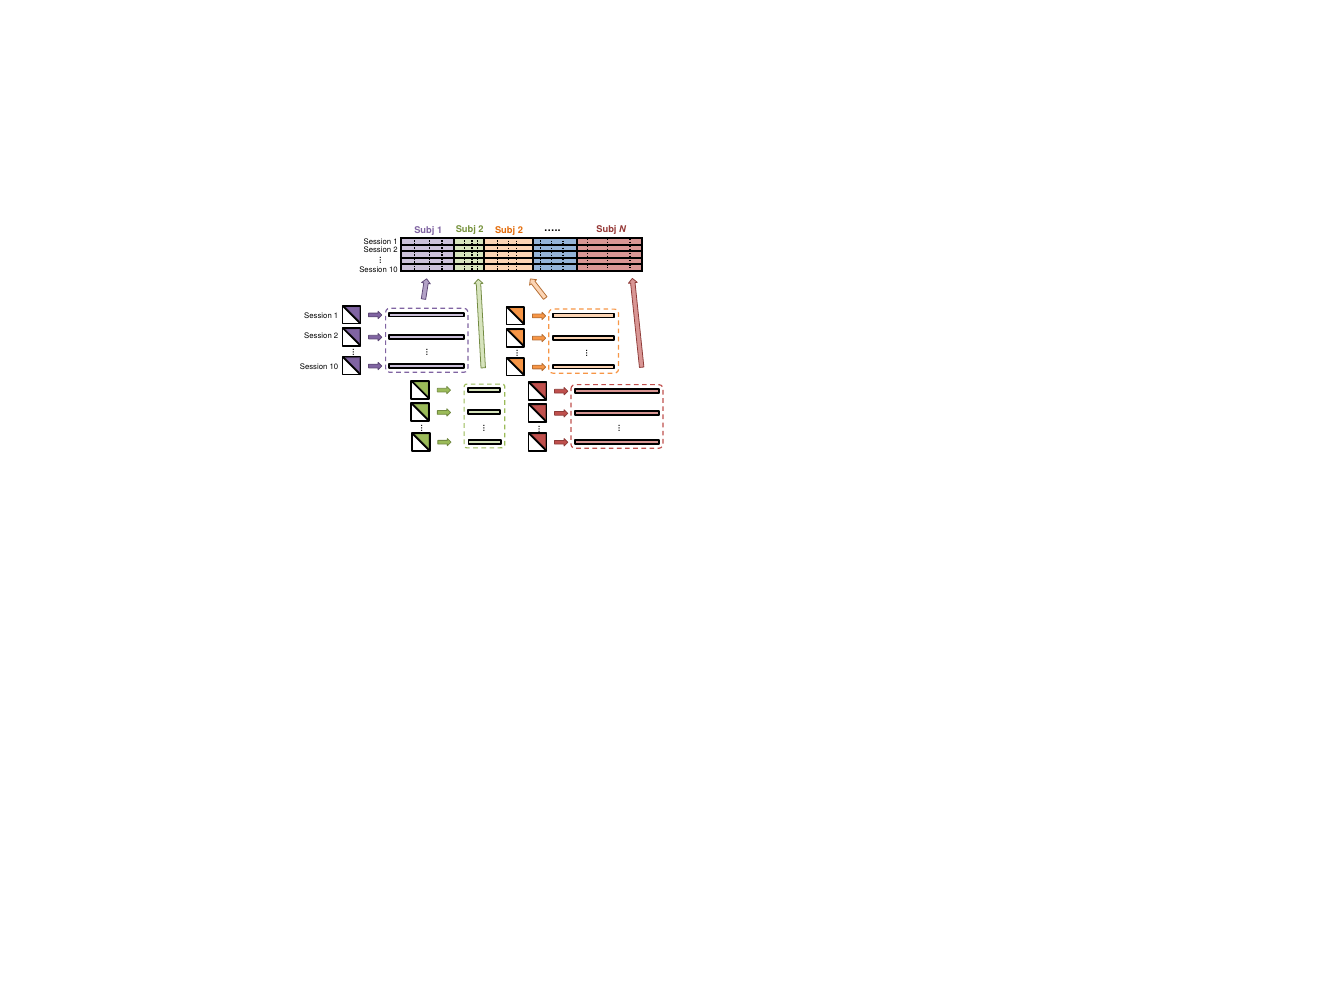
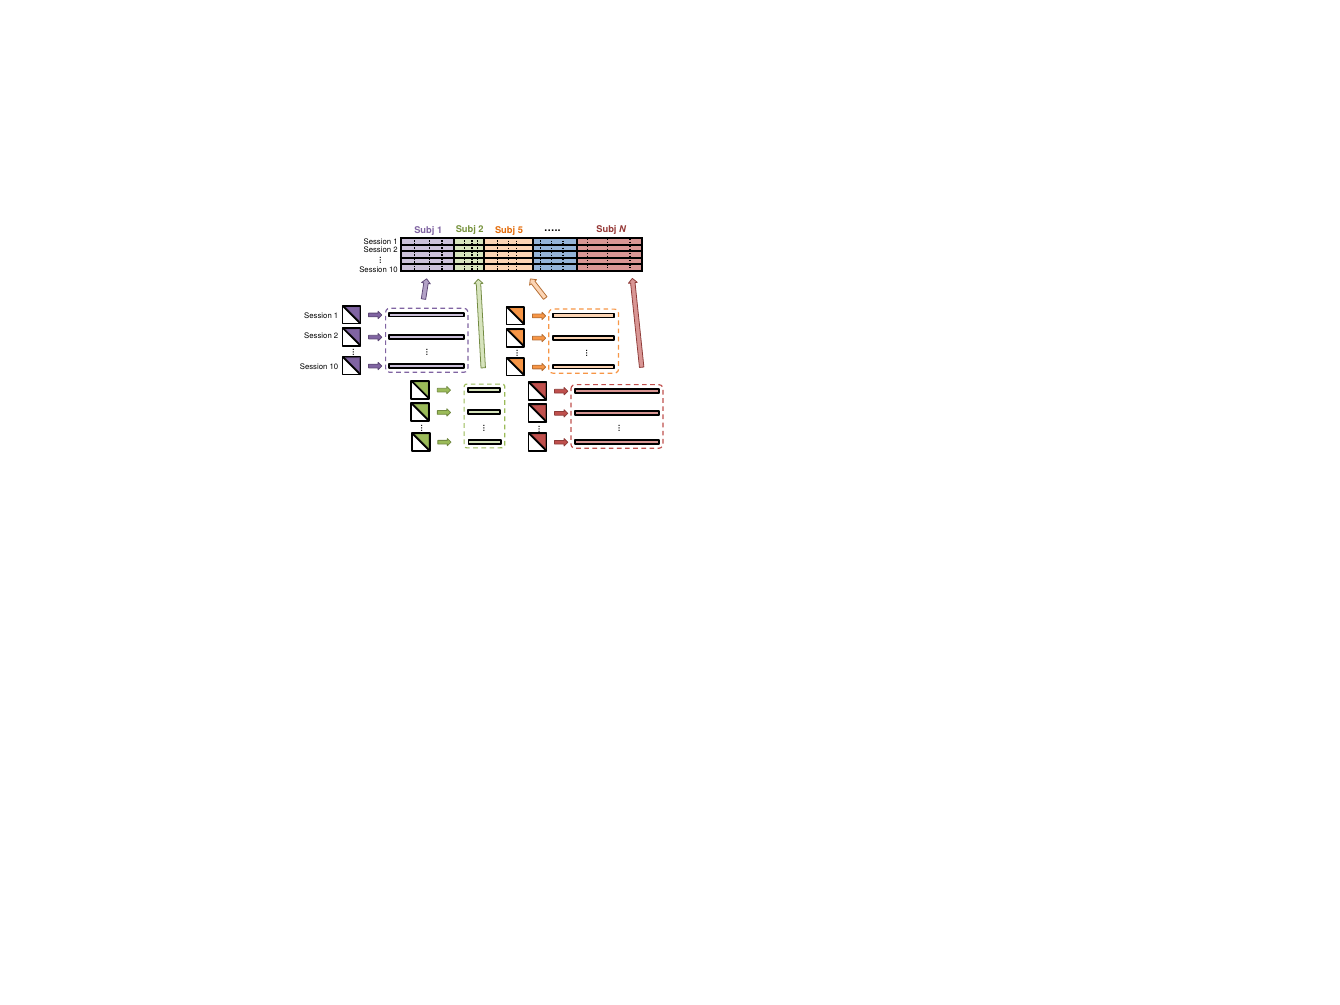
2: 2 -> 5 (520, 230)
